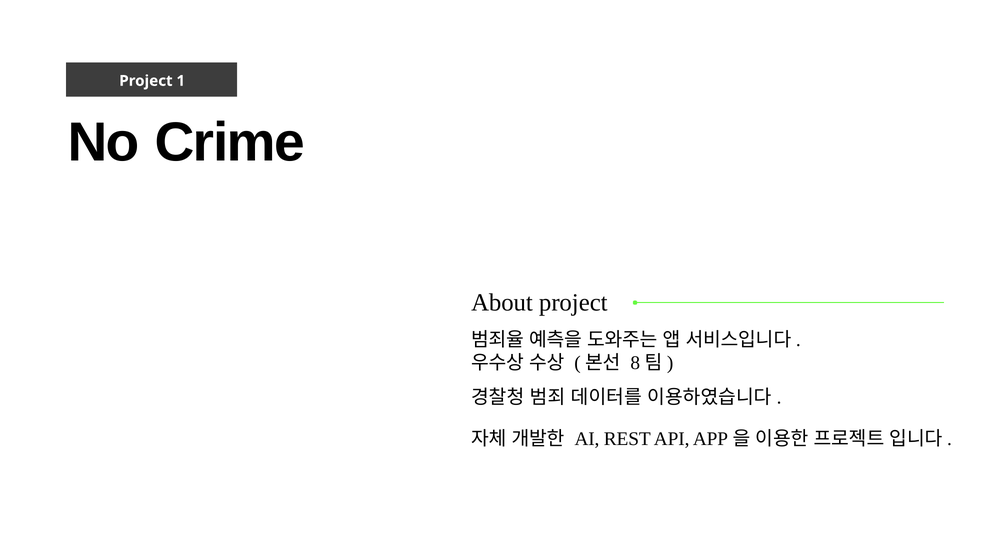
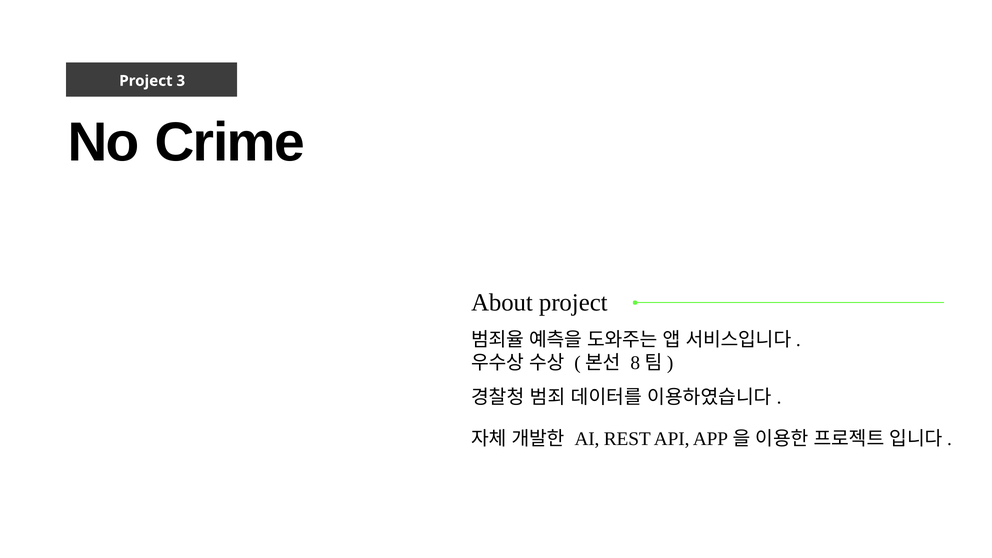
1: 1 -> 3 (181, 81)
